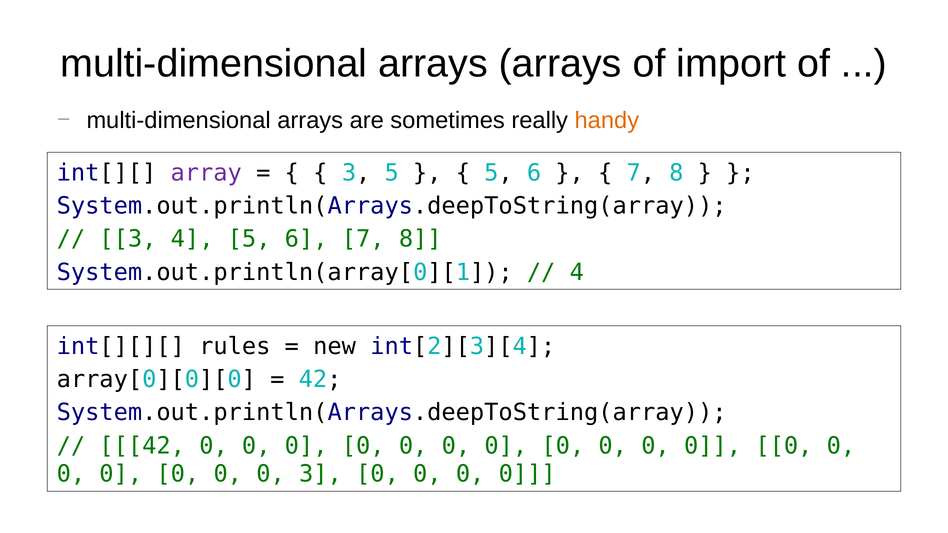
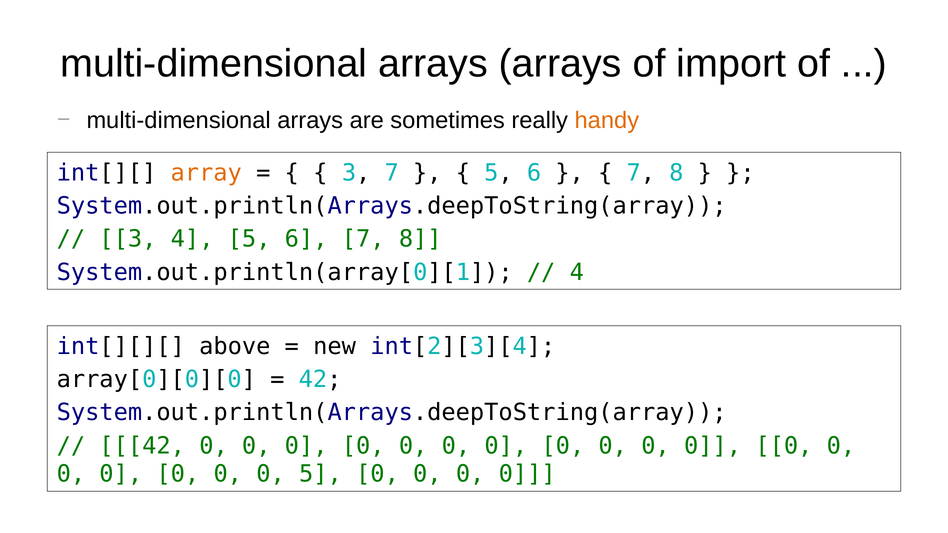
array colour: purple -> orange (206, 173)
3 5: 5 -> 7 (392, 173)
rules: rules -> above (235, 346)
0 3: 3 -> 5 (320, 474)
